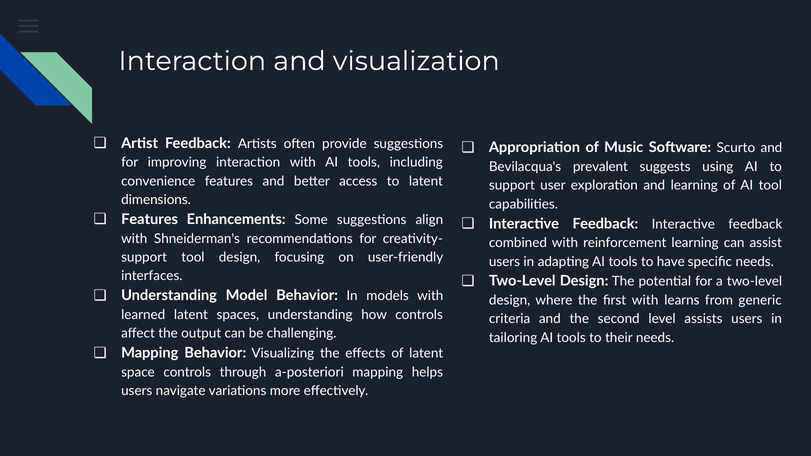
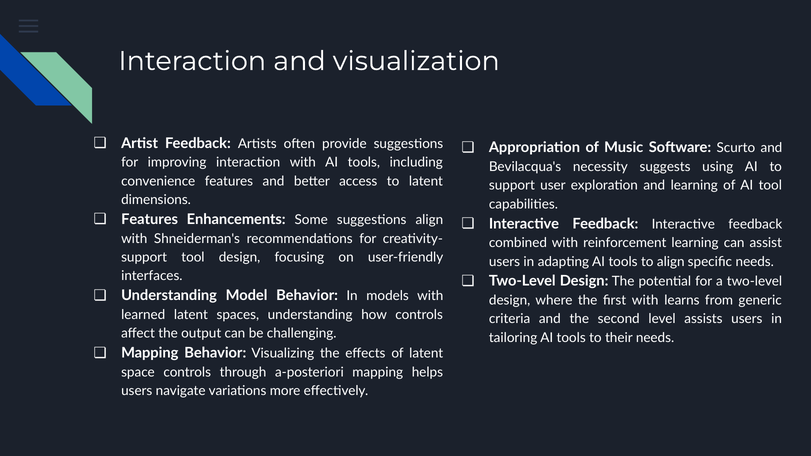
prevalent: prevalent -> necessity (600, 167)
to have: have -> align (671, 262)
